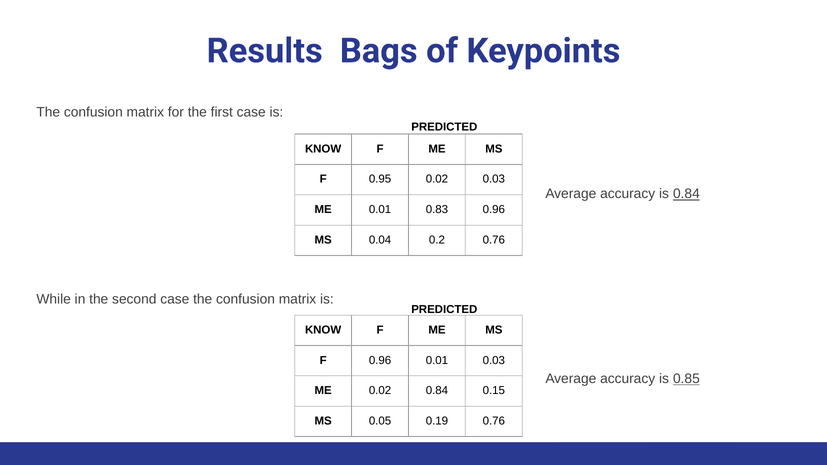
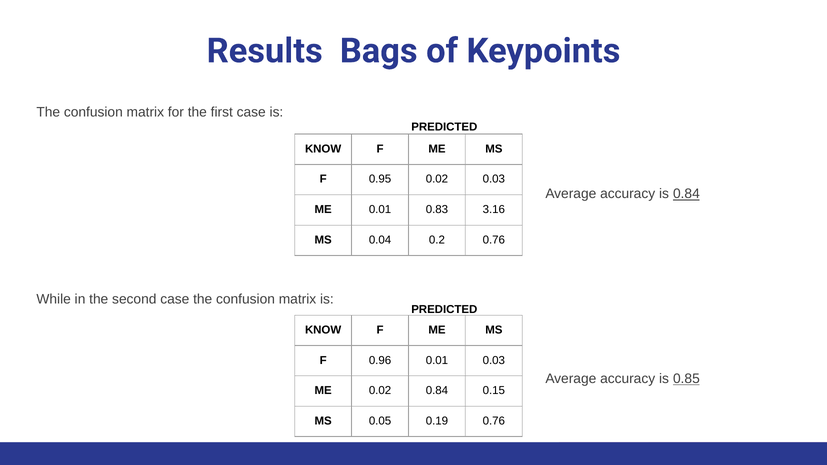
0.83 0.96: 0.96 -> 3.16 (494, 210)
